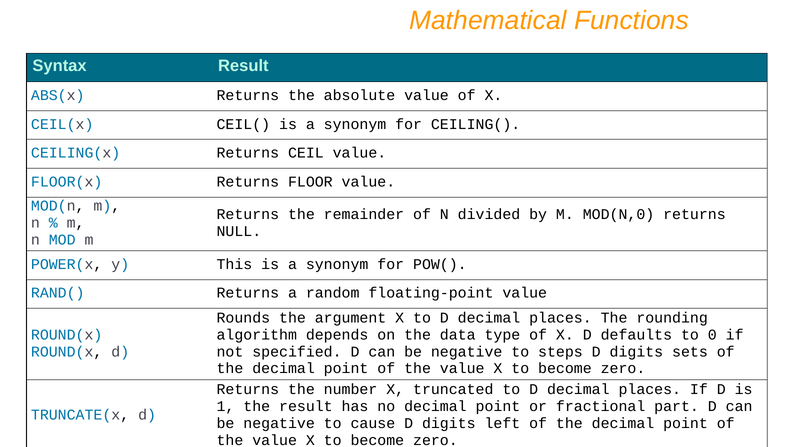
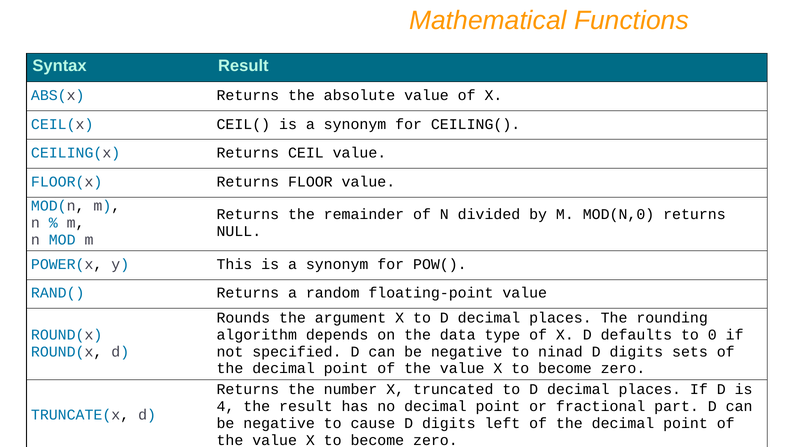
steps: steps -> ninad (560, 351)
1: 1 -> 4 (225, 406)
